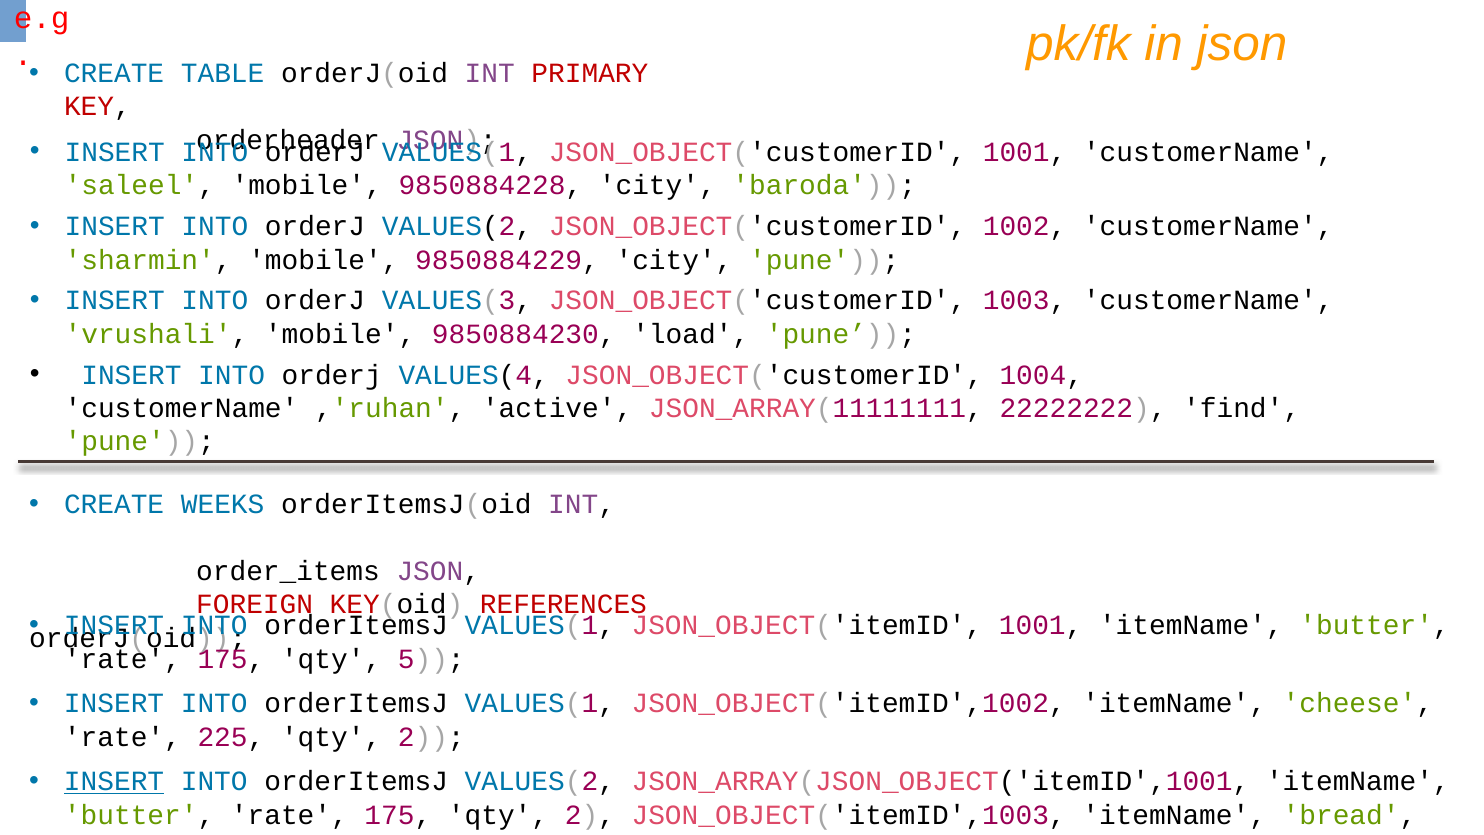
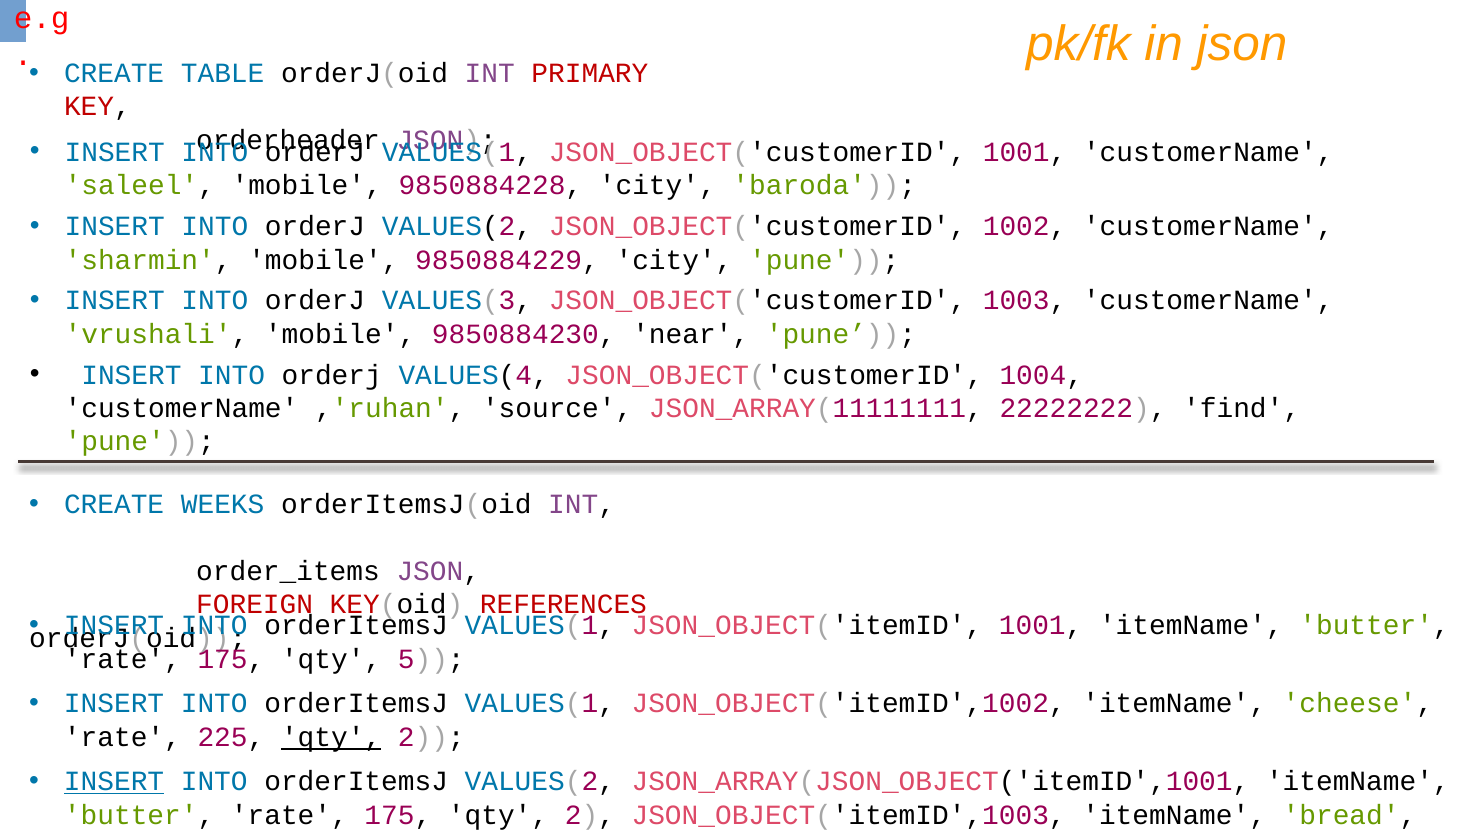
load: load -> near (691, 334)
active: active -> source (557, 408)
qty underline: none -> present (331, 737)
